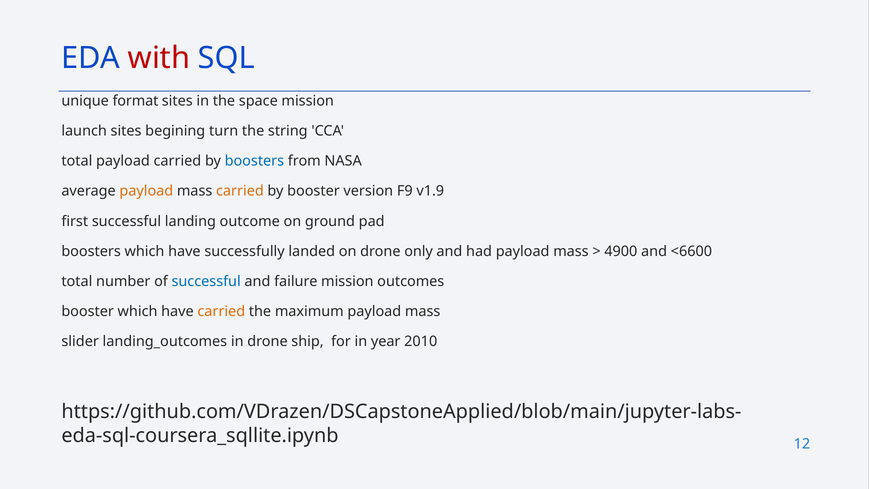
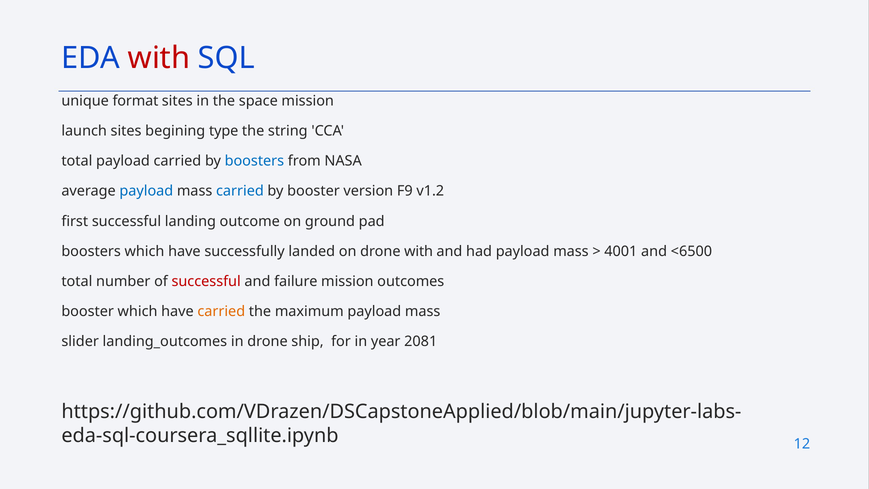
turn: turn -> type (224, 131)
payload colour: orange -> blue (146, 191)
carried colour: orange -> blue (240, 191)
v1.9: v1.9 -> v1.2 (430, 191)
drone only: only -> with (419, 251)
4900: 4900 -> 4001 (621, 251)
<6600: <6600 -> <6500 (691, 251)
successful colour: blue -> red (206, 281)
2010: 2010 -> 2081 (421, 341)
